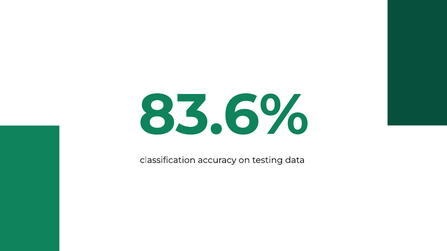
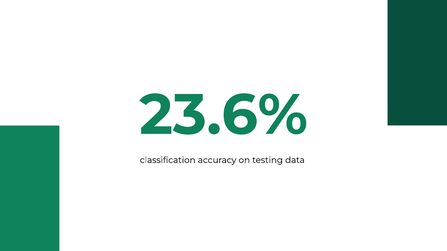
83.6%: 83.6% -> 23.6% (224, 115)
